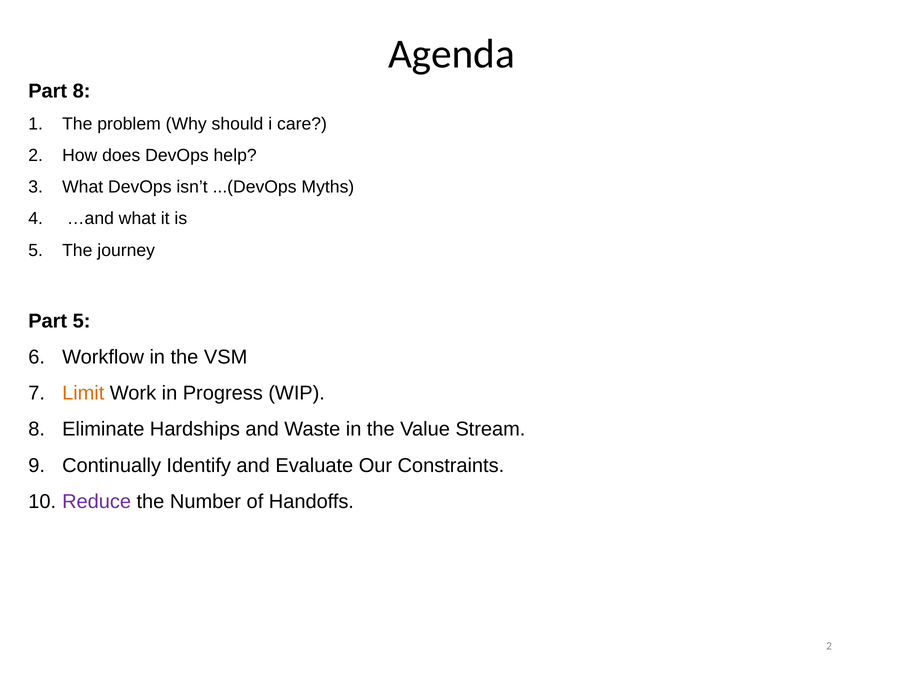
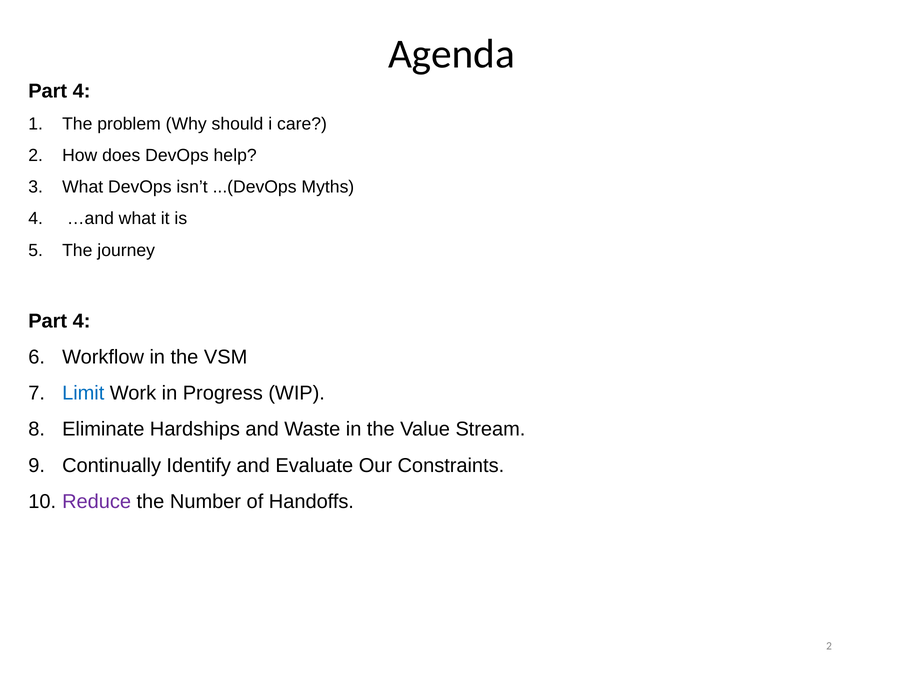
8: 8 -> 4 (82, 91)
5: 5 -> 4 (82, 321)
Limit colour: orange -> blue (83, 393)
